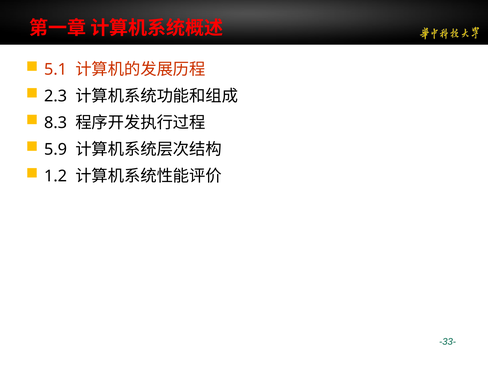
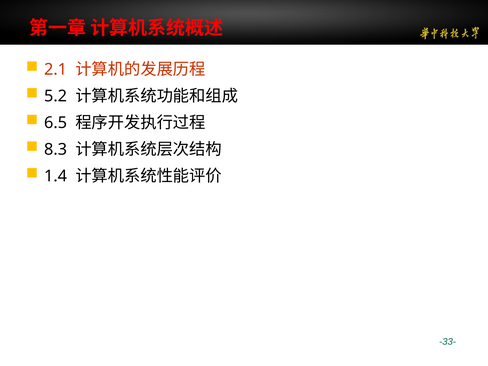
5.1: 5.1 -> 2.1 (56, 70)
2.3: 2.3 -> 5.2 (56, 96)
8.3: 8.3 -> 6.5 (56, 123)
5.9: 5.9 -> 8.3 (56, 150)
1.2: 1.2 -> 1.4 (56, 176)
